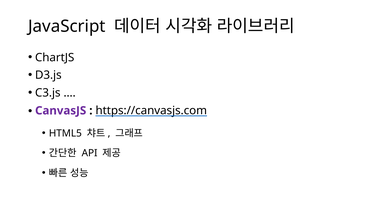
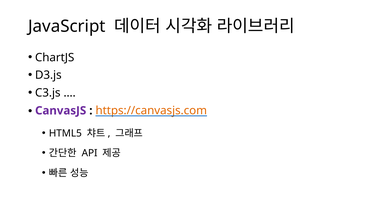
https://canvasjs.com colour: black -> orange (151, 110)
